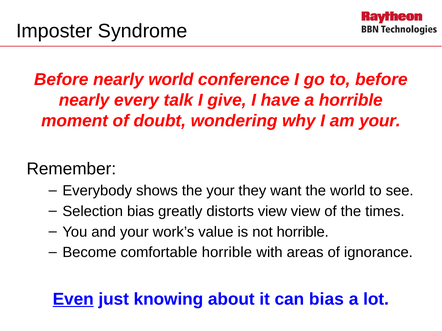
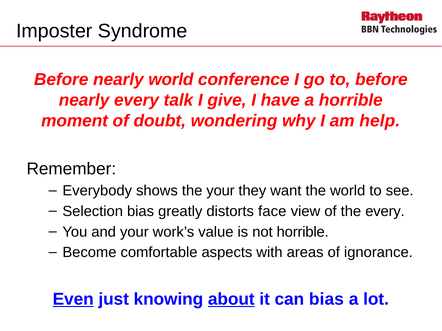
am your: your -> help (380, 121)
distorts view: view -> face (272, 212)
the times: times -> every (385, 212)
comfortable horrible: horrible -> aspects (227, 253)
about underline: none -> present (231, 300)
